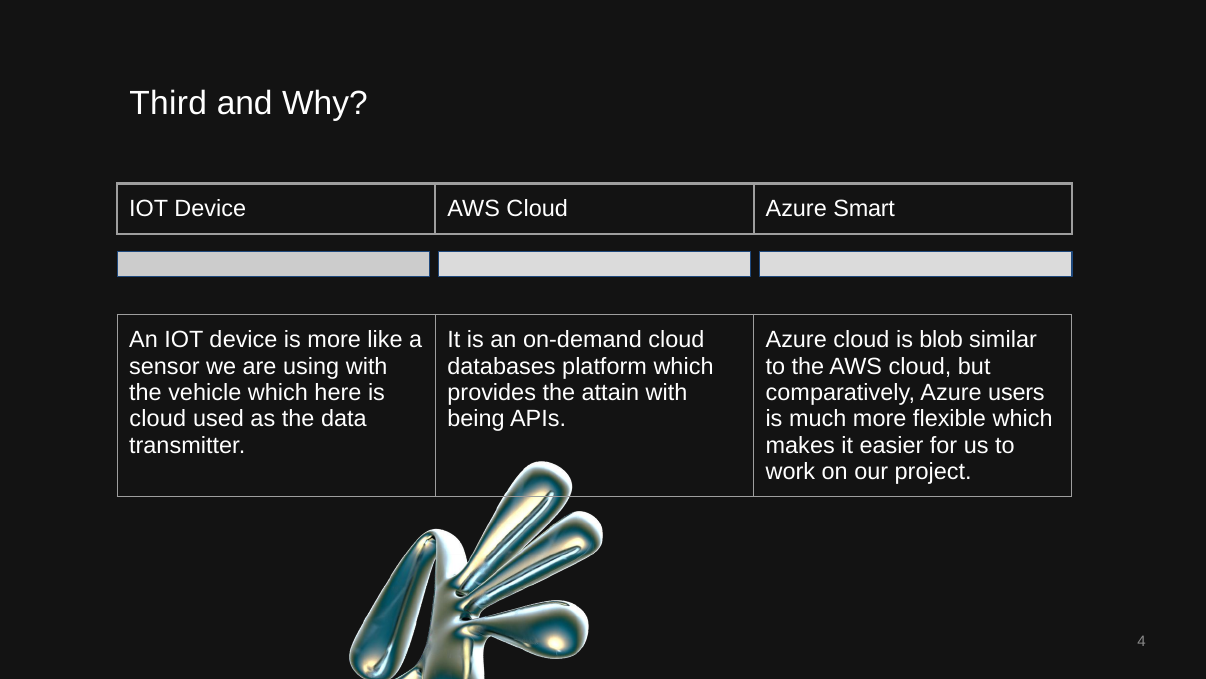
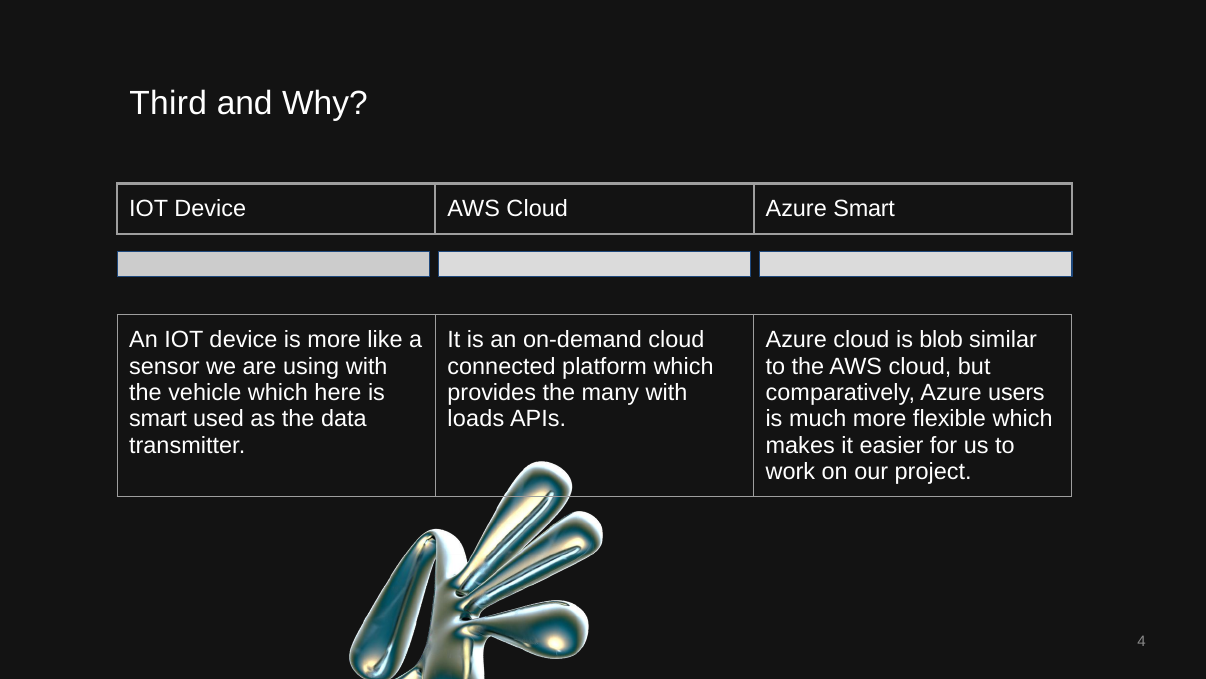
databases: databases -> connected (502, 366)
attain: attain -> many (610, 392)
cloud: cloud -> smart (158, 419)
being: being -> loads (476, 419)
